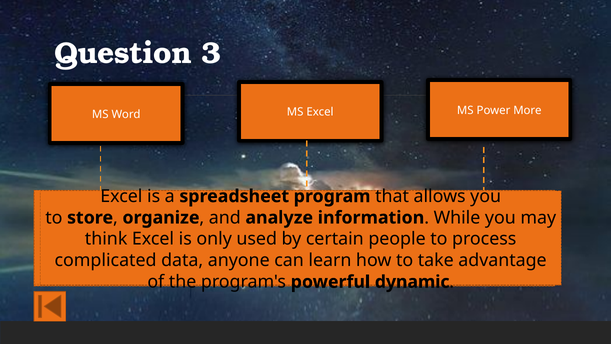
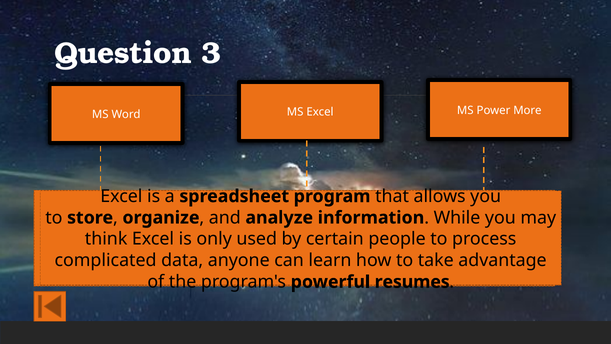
powerful dynamic: dynamic -> resumes (412, 282)
